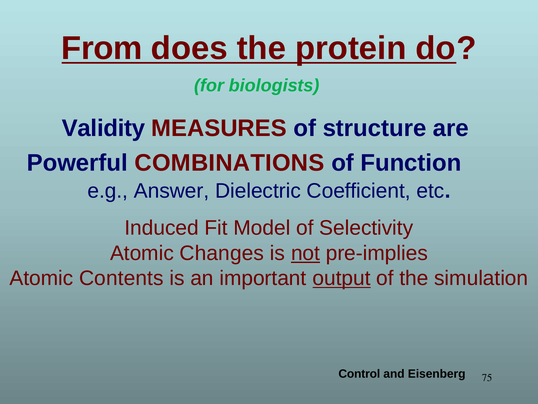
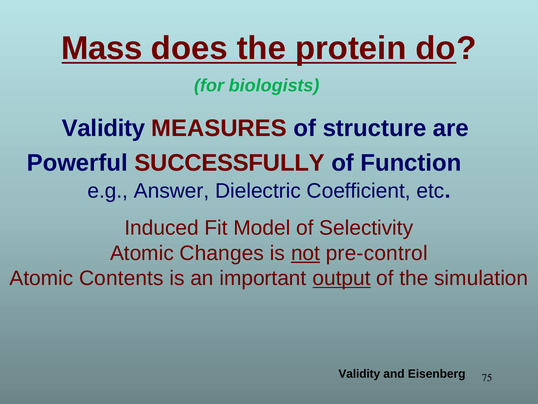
From: From -> Mass (102, 48)
COMBINATIONS: COMBINATIONS -> SUCCESSFULLY (230, 163)
pre-implies: pre-implies -> pre-control (377, 253)
Control: Control -> Validity (359, 373)
